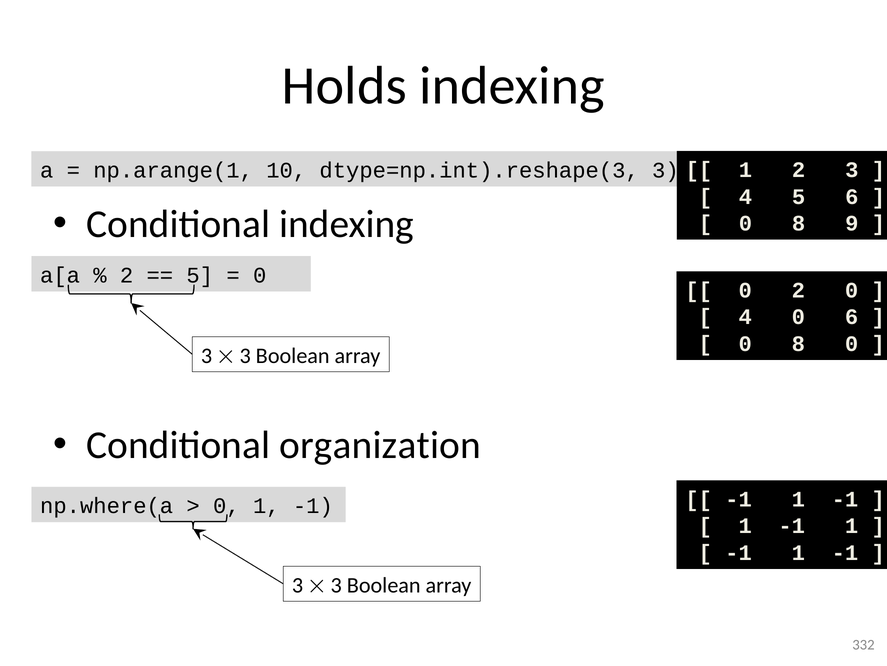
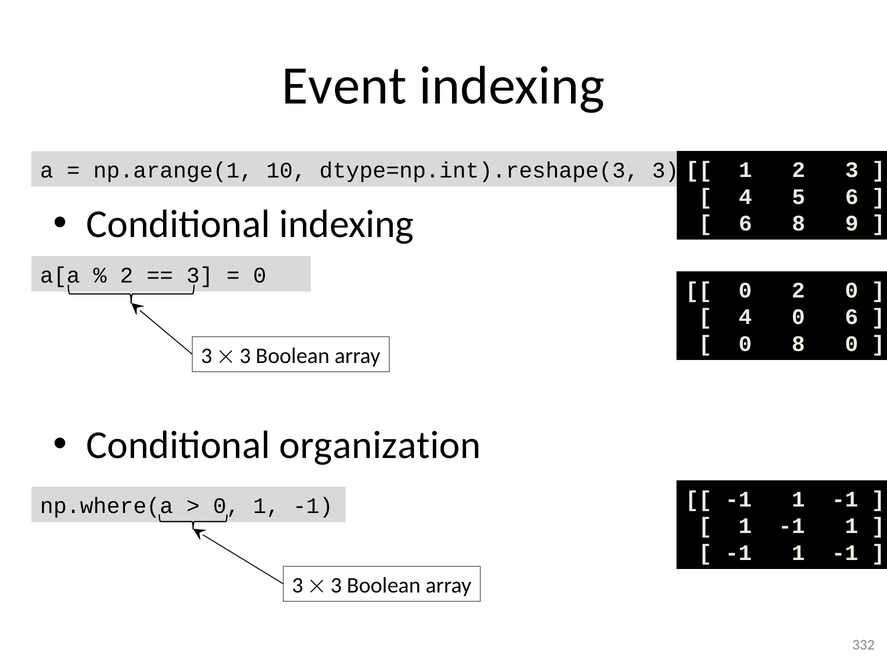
Holds: Holds -> Event (344, 86)
0: 0 -> 6 (745, 223)
5: 5 -> 3 (200, 275)
